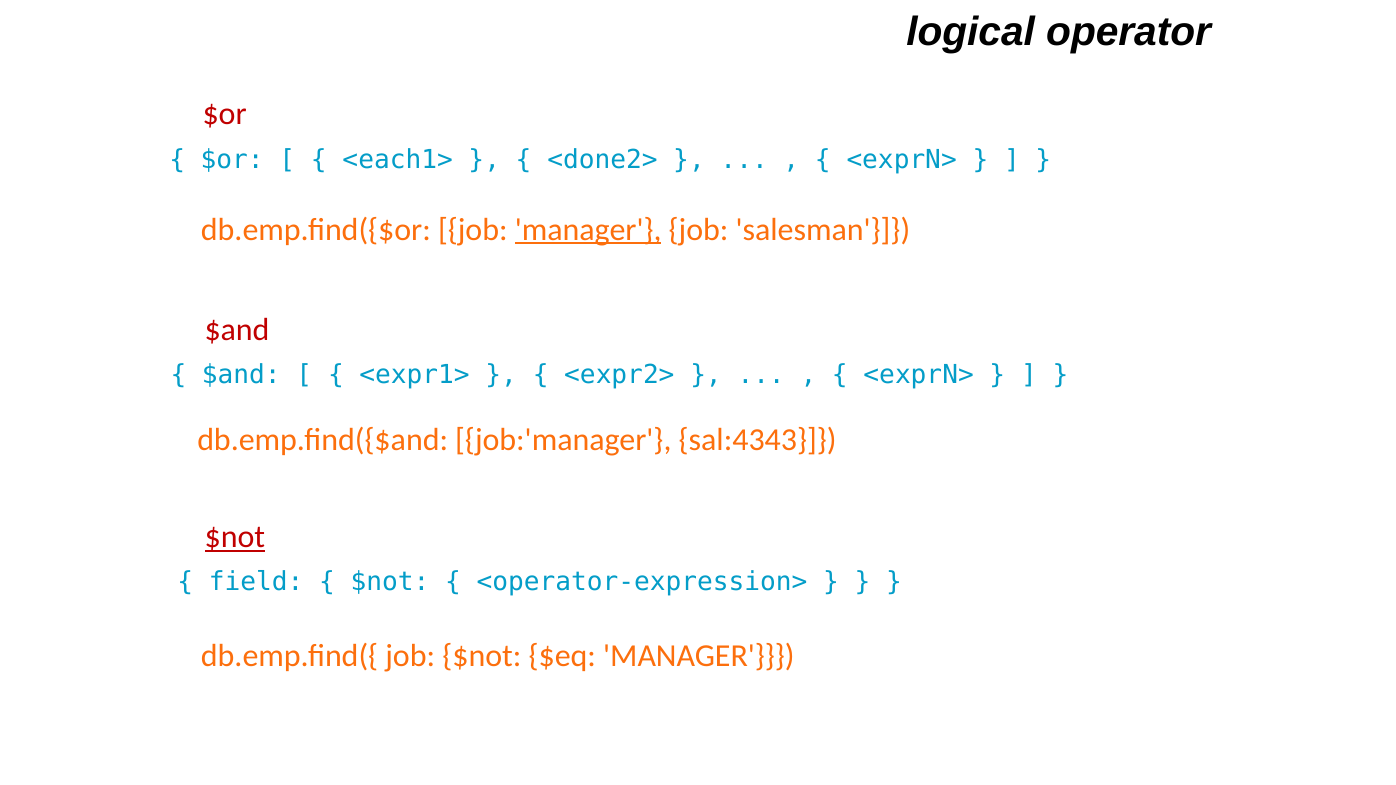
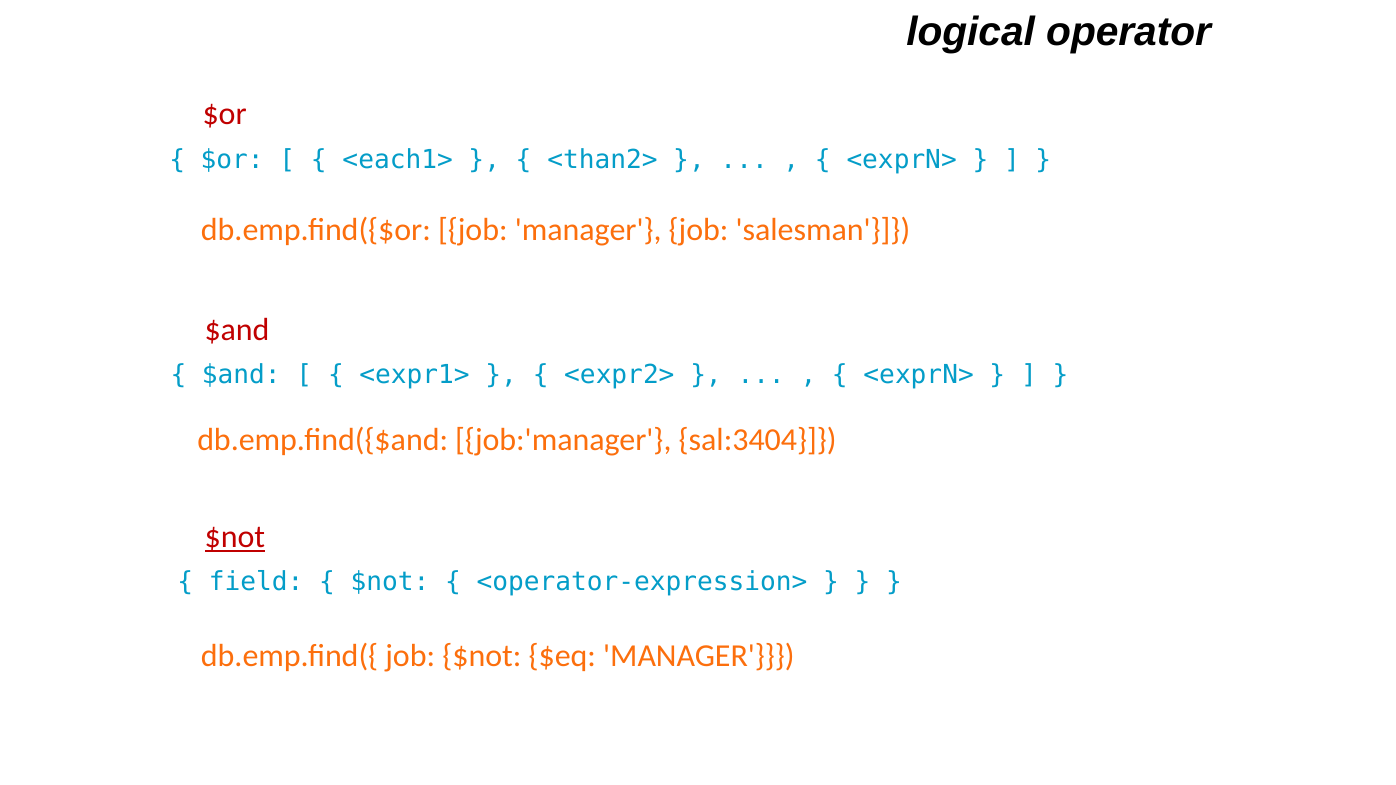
<done2>: <done2> -> <than2> (602, 160)
manager underline: present -> none (588, 230)
sal:4343: sal:4343 -> sal:3404 (758, 440)
